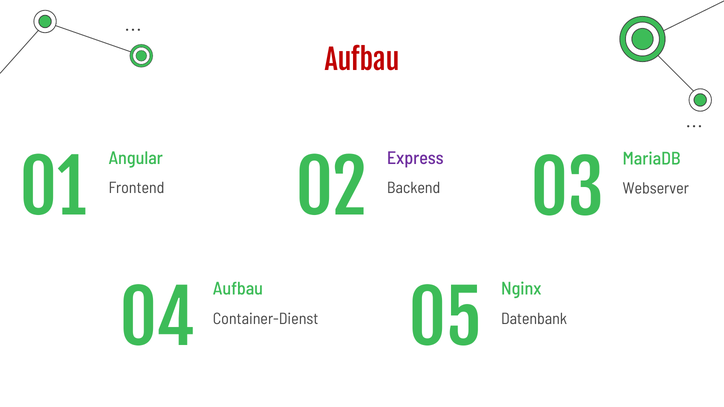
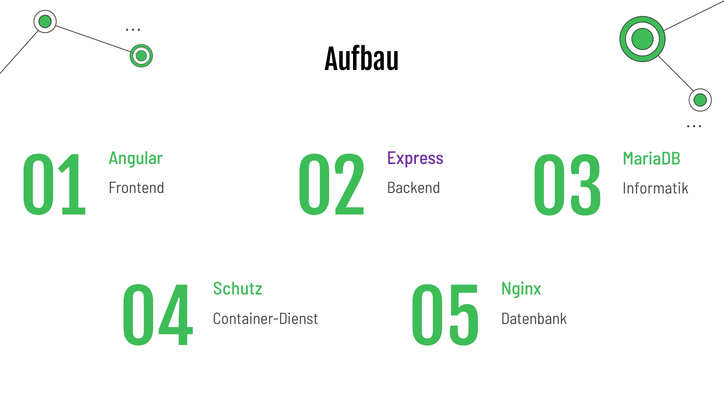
Aufbau colour: red -> black (362, 61)
Webserver: Webserver -> Informatik (656, 188)
Aufbau: Aufbau -> Schutz (238, 289)
